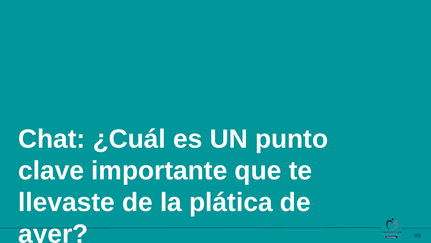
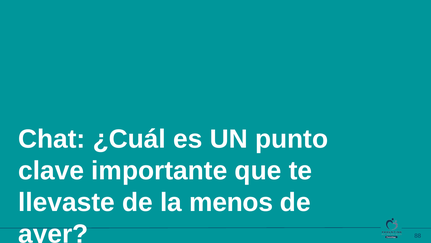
plática: plática -> menos (231, 202)
